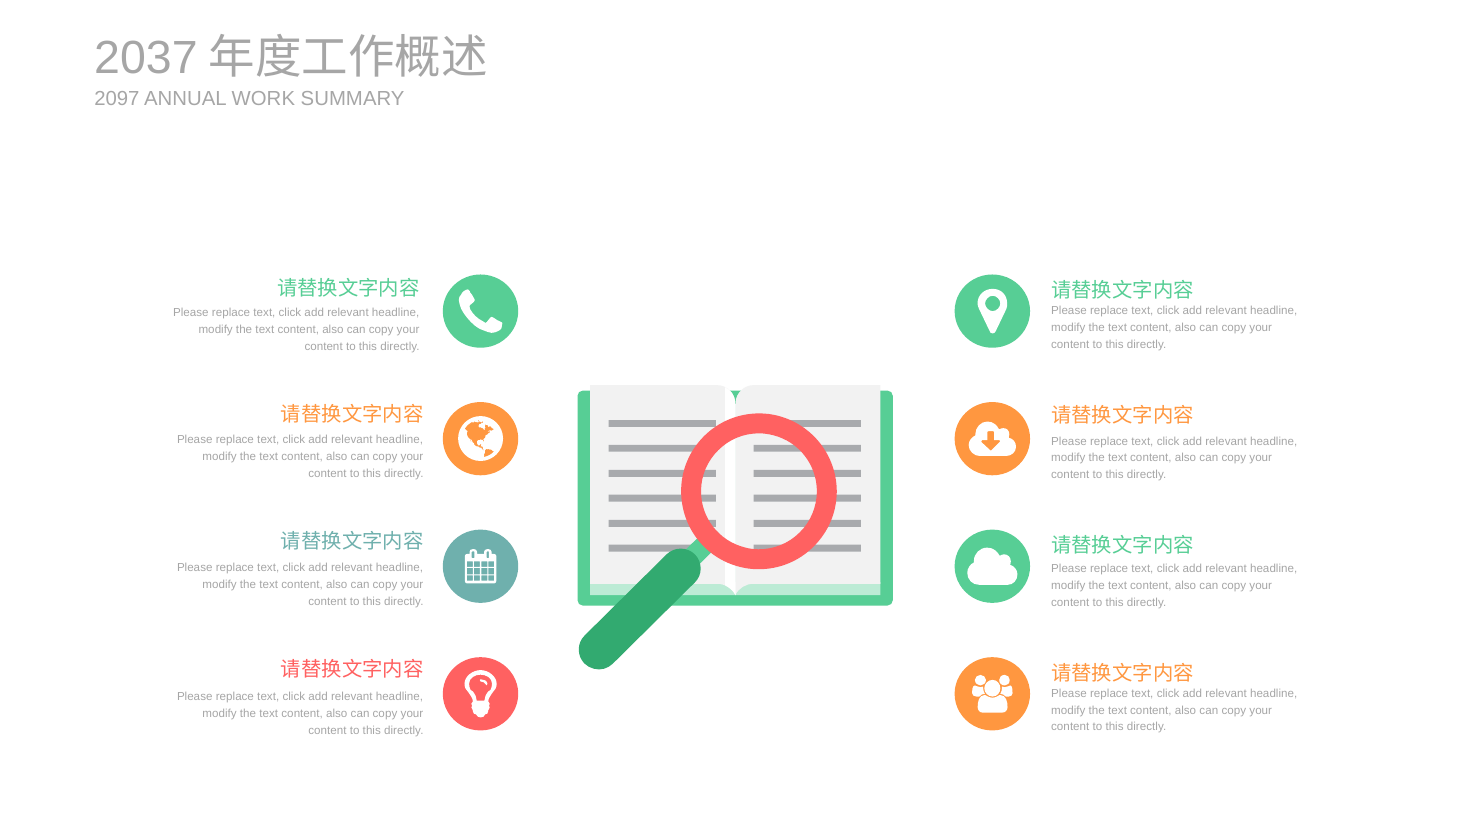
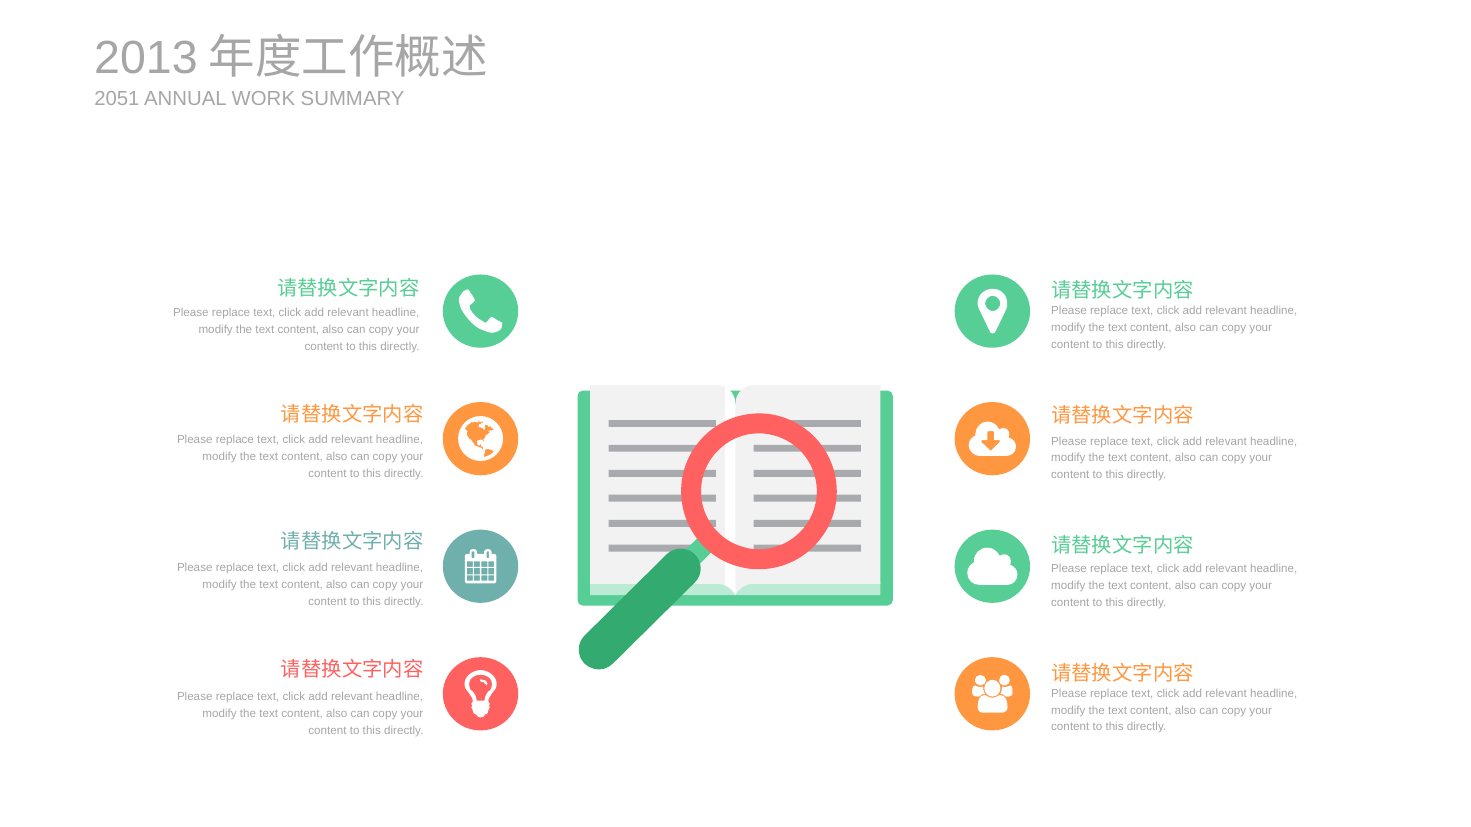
2037: 2037 -> 2013 (146, 58)
2097: 2097 -> 2051 (117, 99)
